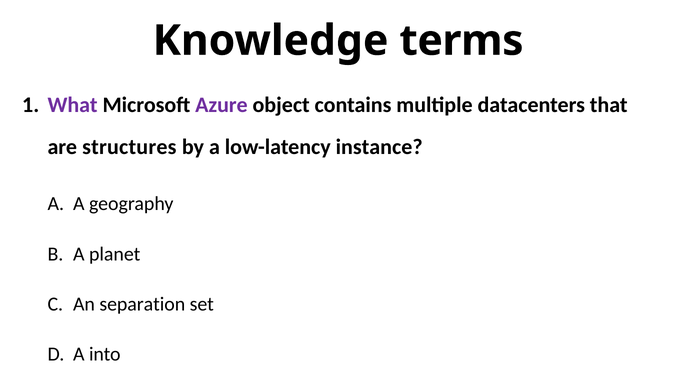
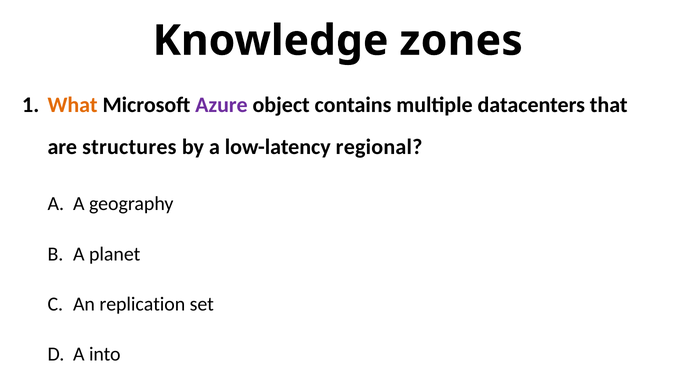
terms: terms -> zones (461, 41)
What colour: purple -> orange (73, 105)
instance: instance -> regional (379, 147)
separation: separation -> replication (142, 304)
